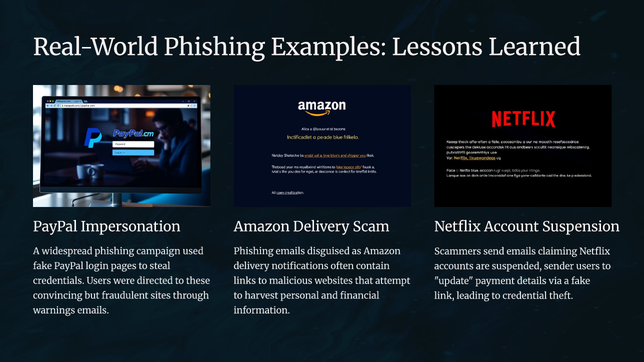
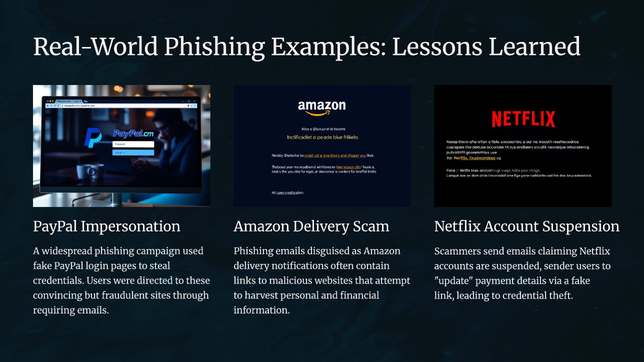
warnings: warnings -> requiring (54, 311)
